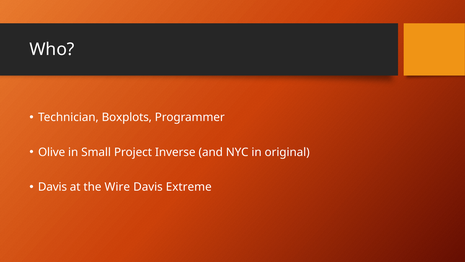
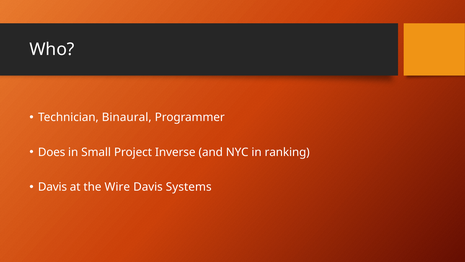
Boxplots: Boxplots -> Binaural (127, 117)
Olive: Olive -> Does (52, 152)
original: original -> ranking (287, 152)
Extreme: Extreme -> Systems (189, 187)
